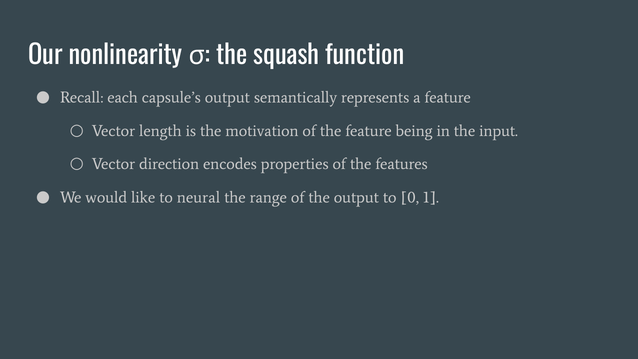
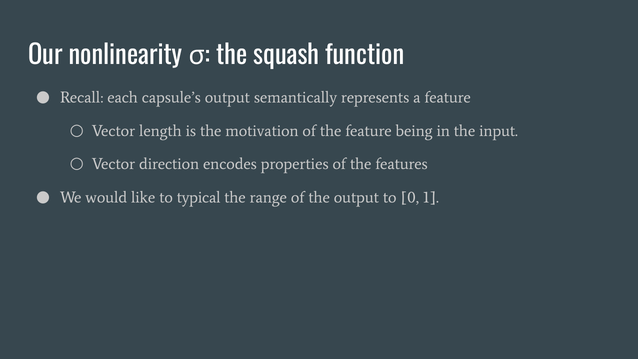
neural: neural -> typical (199, 197)
